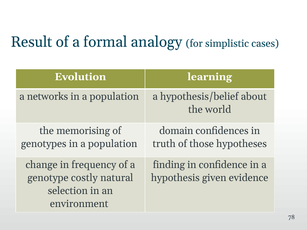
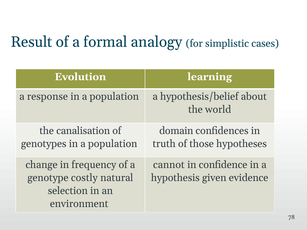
networks: networks -> response (47, 97)
memorising: memorising -> canalisation (83, 131)
finding: finding -> cannot (169, 165)
